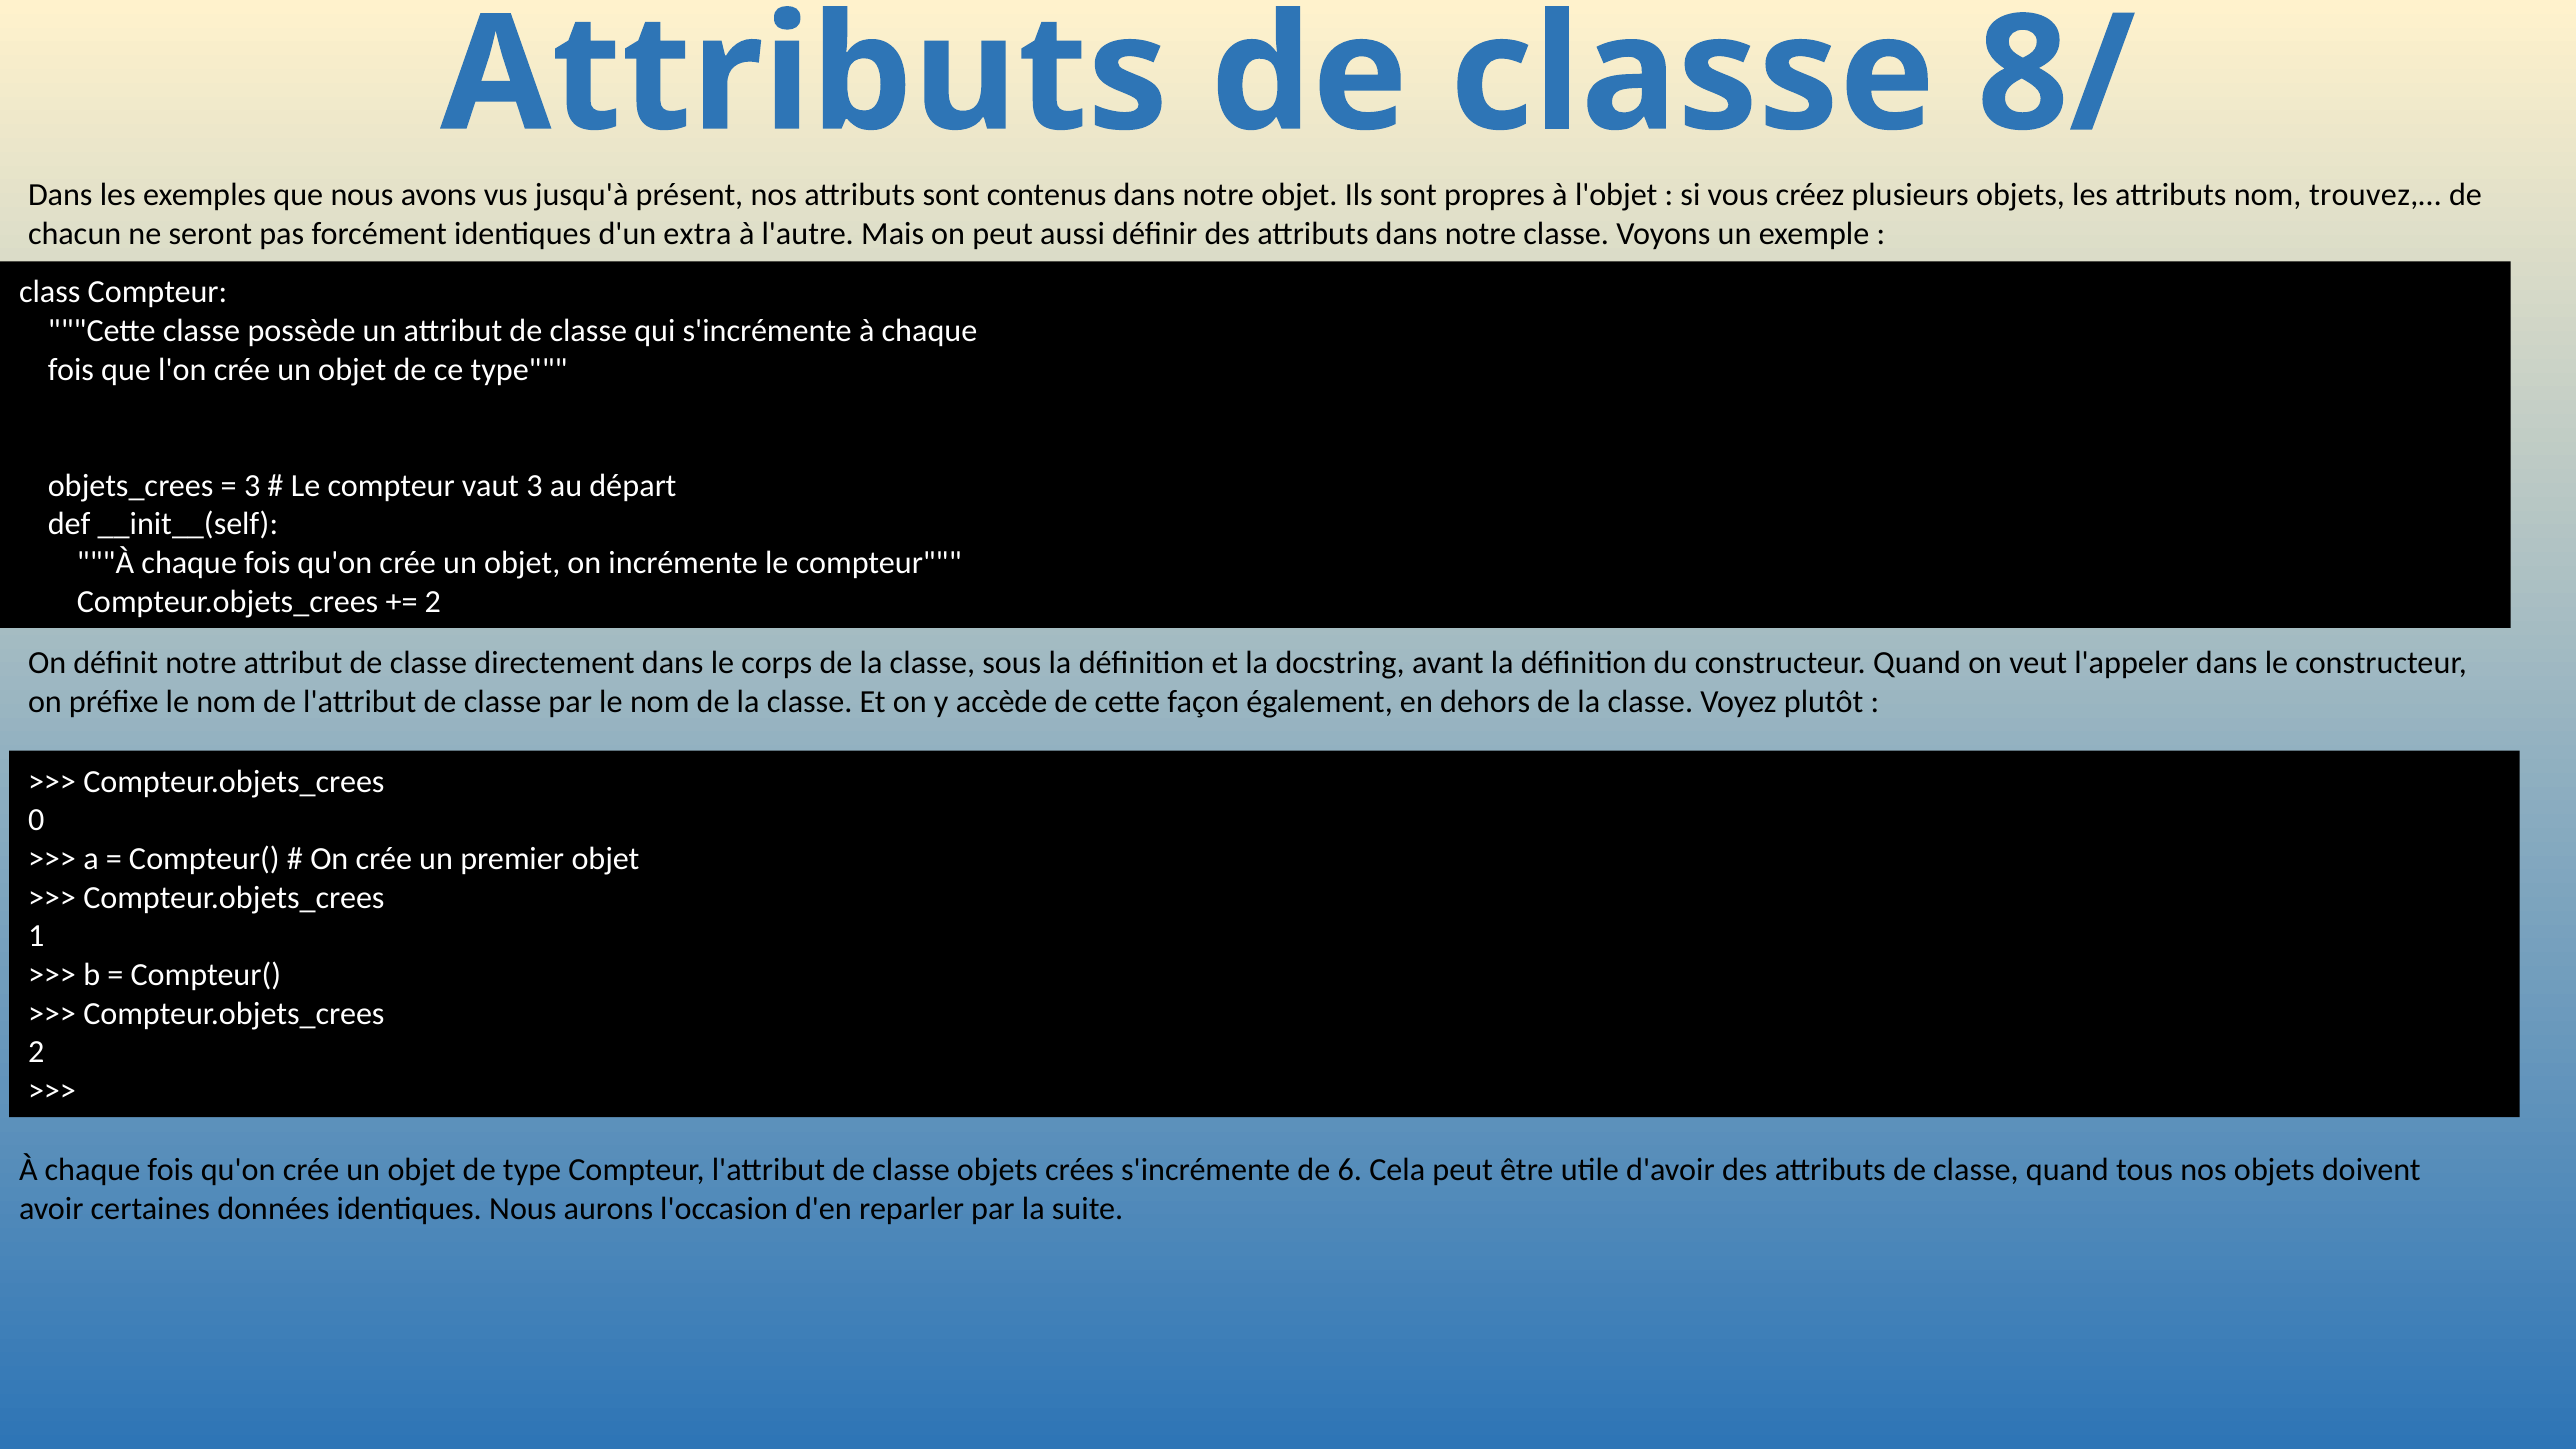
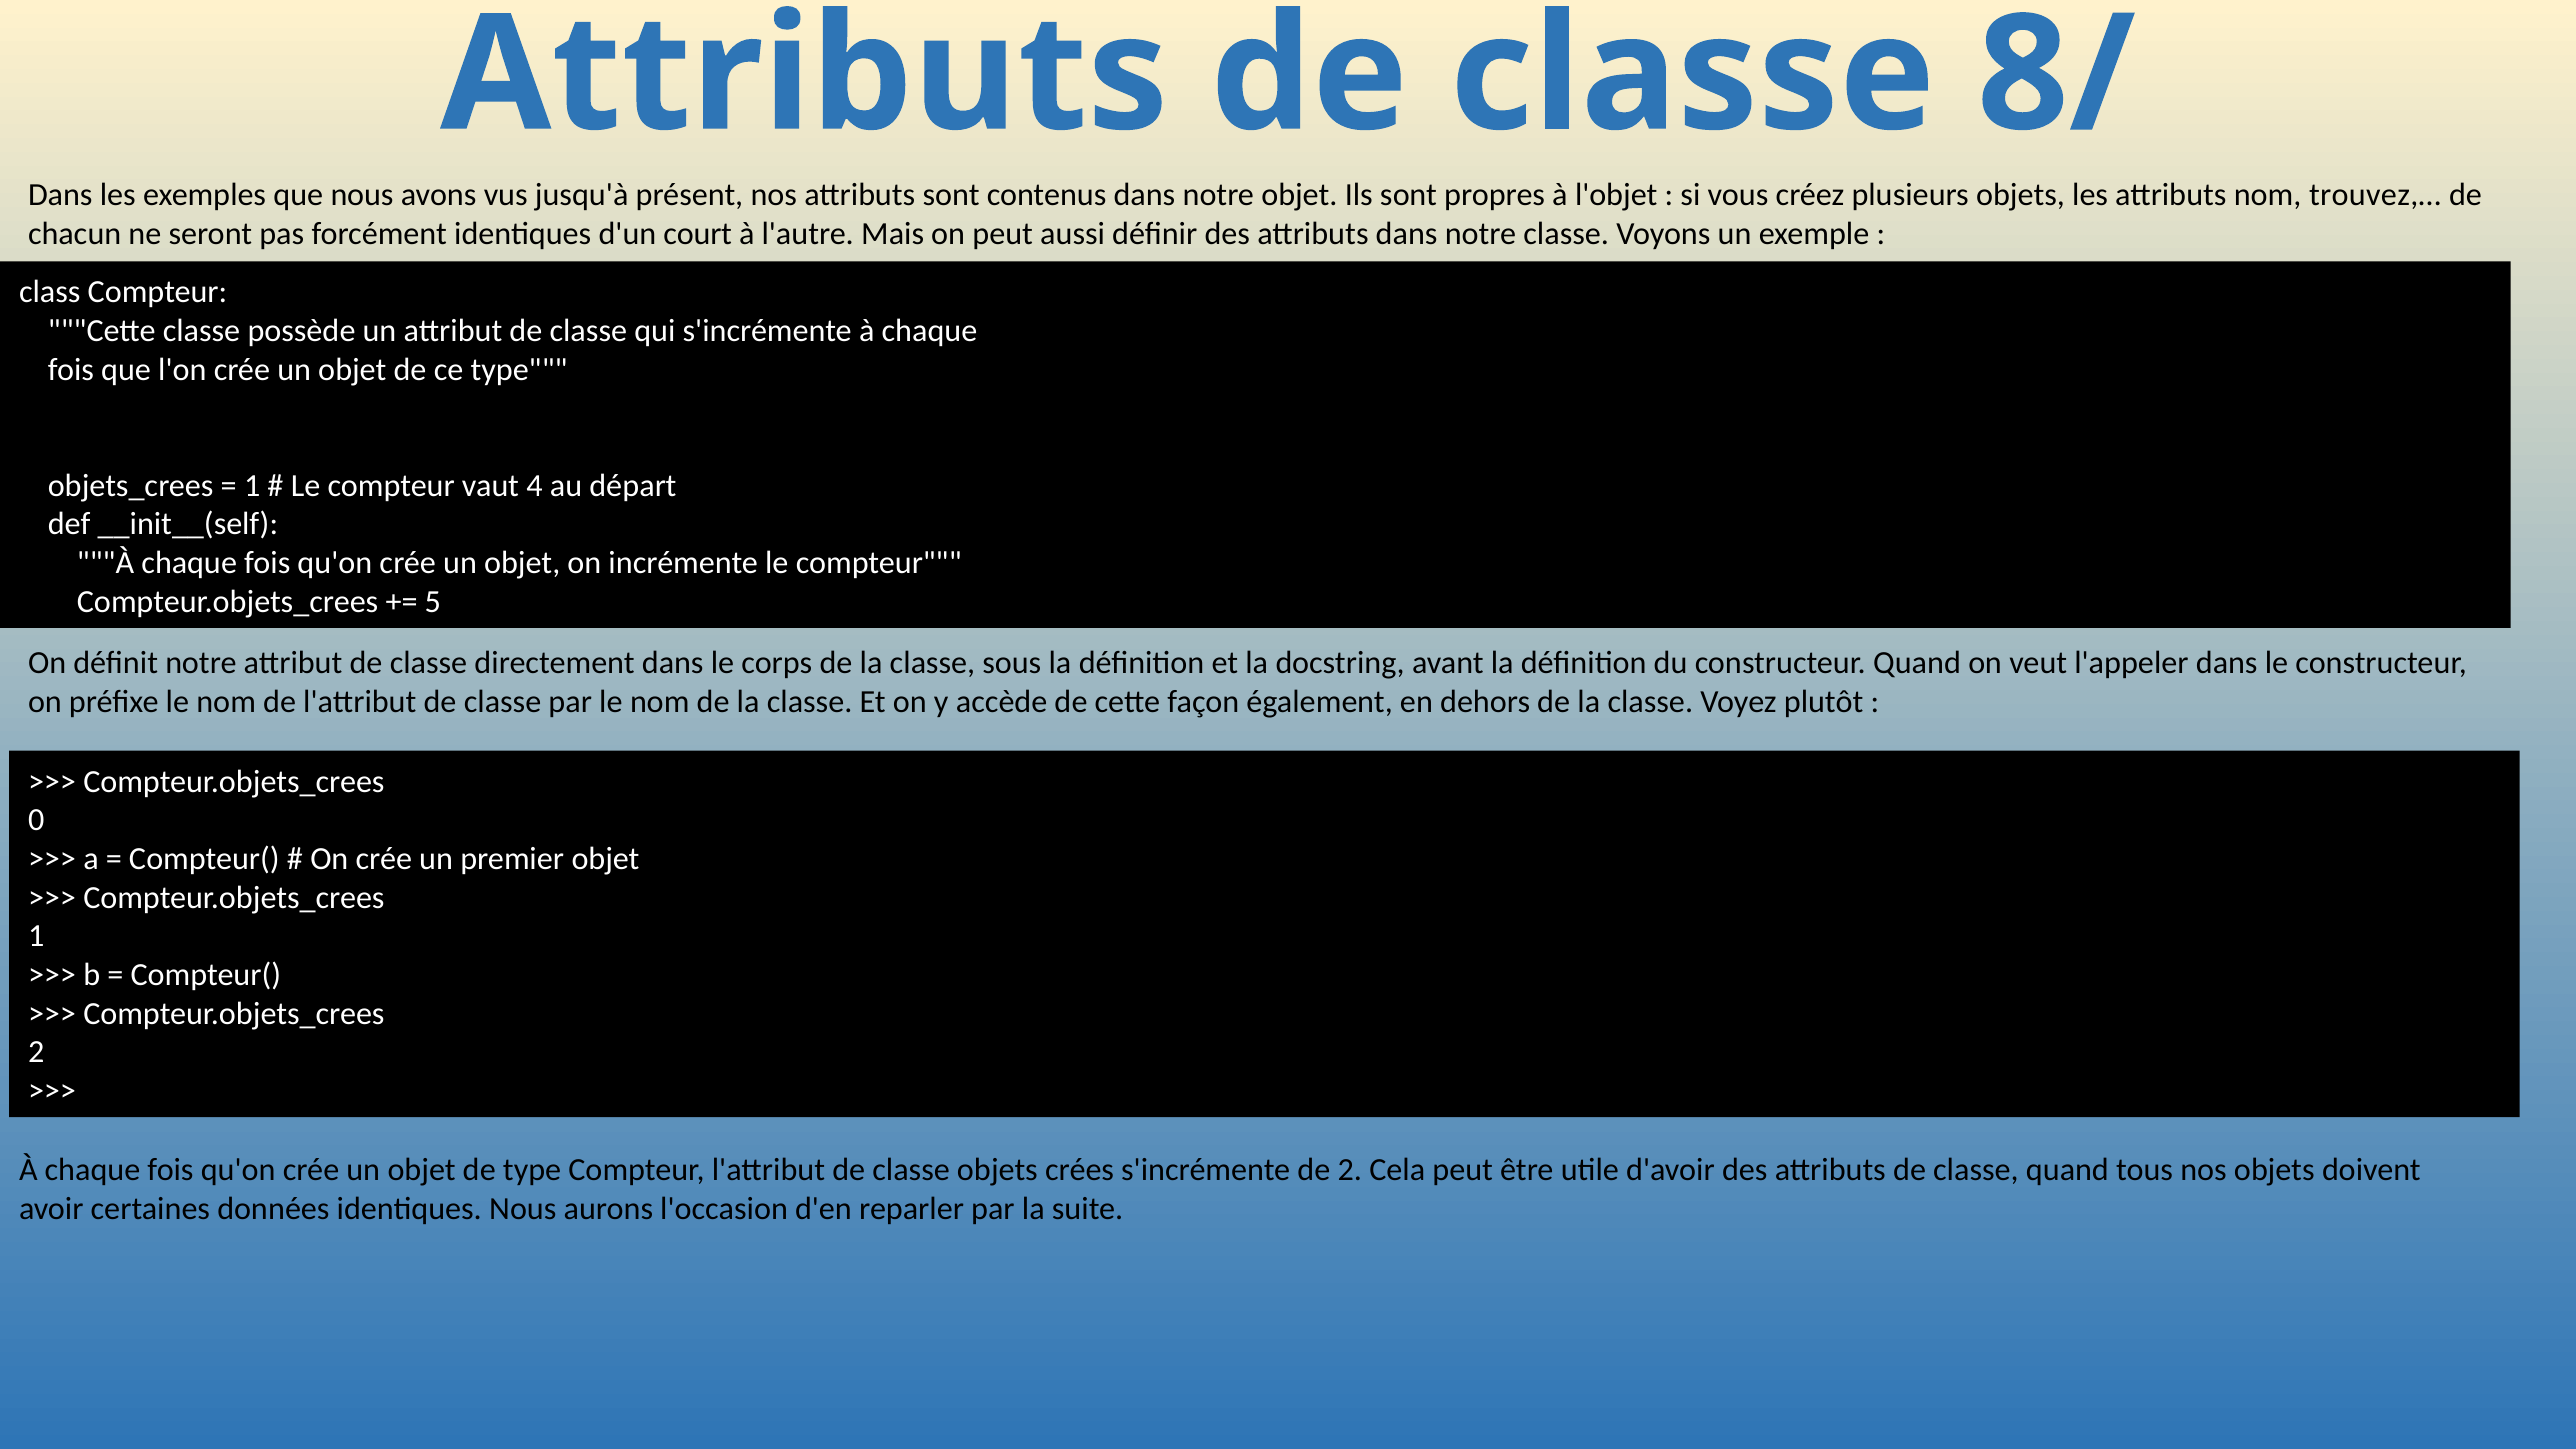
extra: extra -> court (698, 233)
3: 3 -> 1 (252, 486)
vaut 3: 3 -> 4 (535, 486)
2: 2 -> 5 (433, 601)
de 6: 6 -> 2 (1350, 1170)
